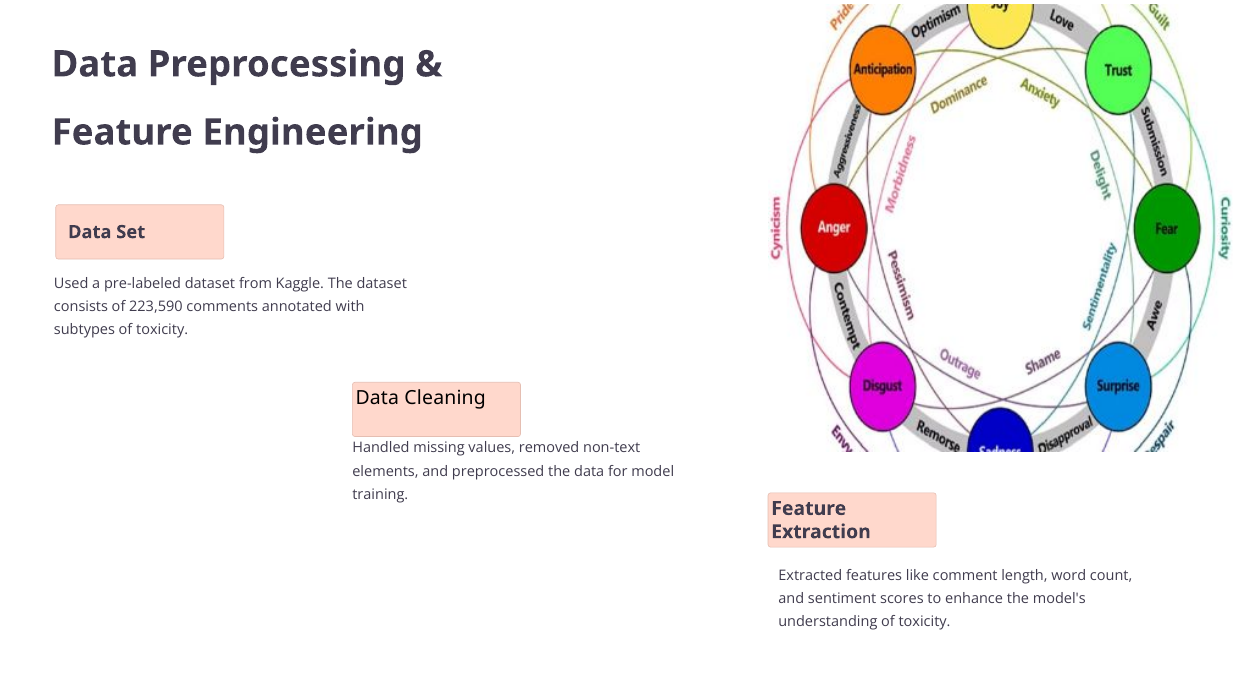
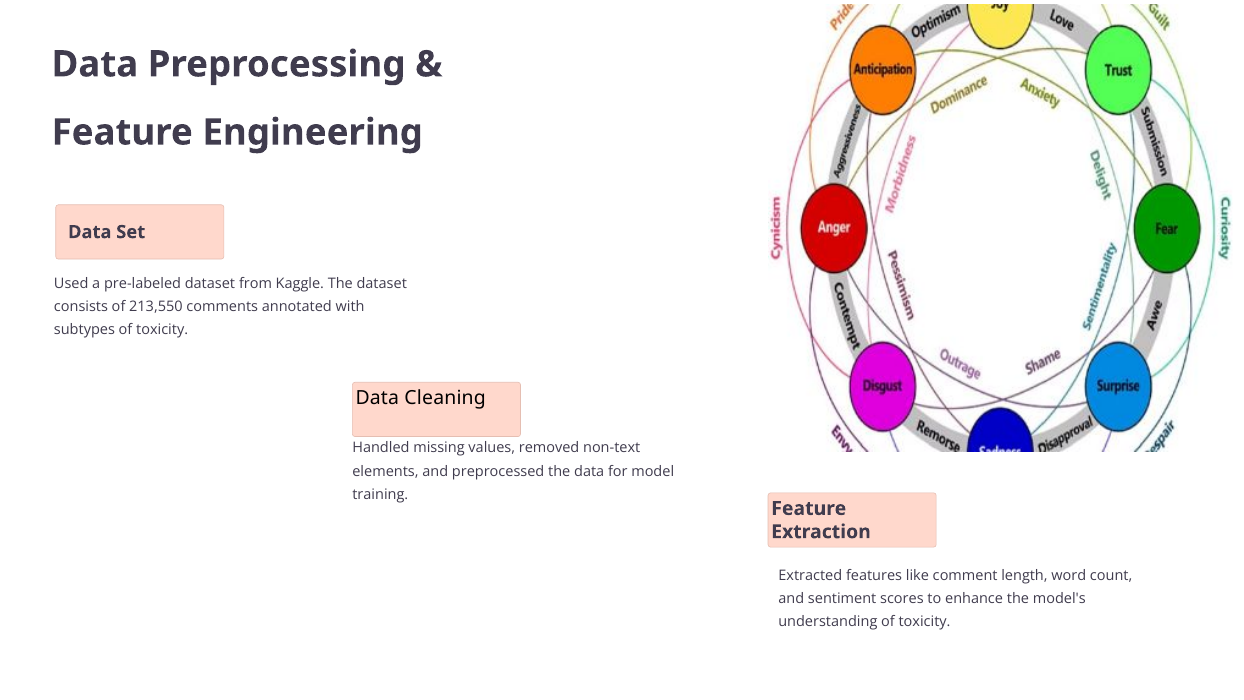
223,590: 223,590 -> 213,550 (156, 307)
